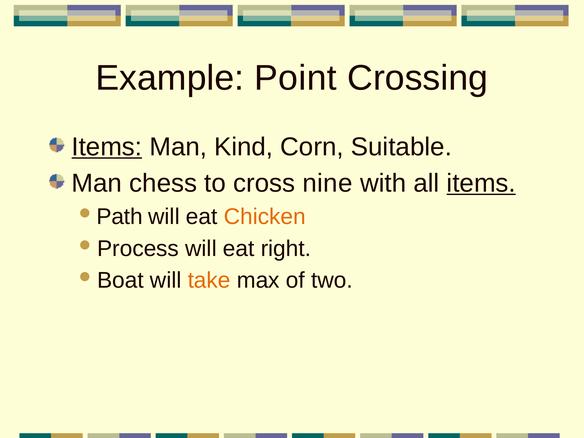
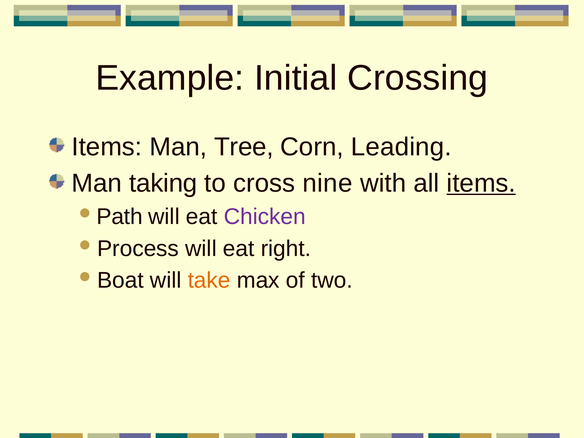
Point: Point -> Initial (296, 78)
Items underline: present -> none (107, 147)
Kind: Kind -> Tree (244, 147)
Suitable: Suitable -> Leading (401, 147)
chess: chess -> taking (163, 183)
Chicken colour: orange -> purple (265, 217)
